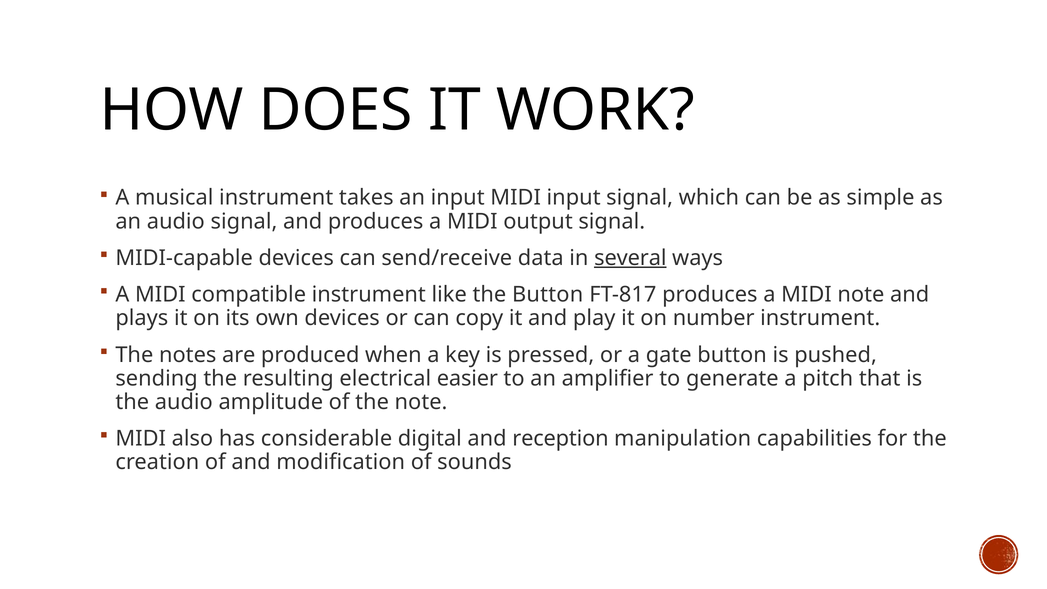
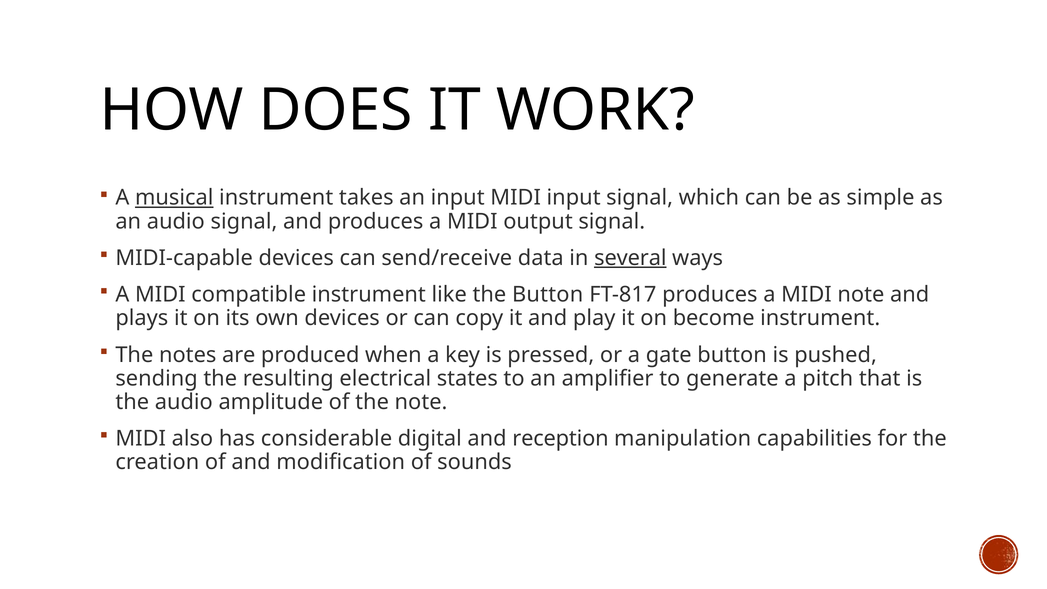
musical underline: none -> present (174, 198)
number: number -> become (714, 318)
easier: easier -> states (467, 378)
